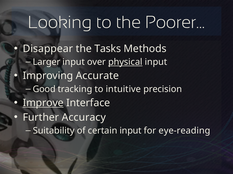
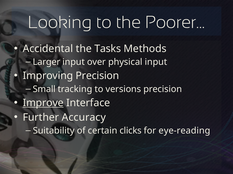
Disappear: Disappear -> Accidental (48, 49)
physical underline: present -> none (125, 62)
Improving Accurate: Accurate -> Precision (97, 76)
Good: Good -> Small (44, 89)
intuitive: intuitive -> versions (123, 89)
certain input: input -> clicks (131, 131)
